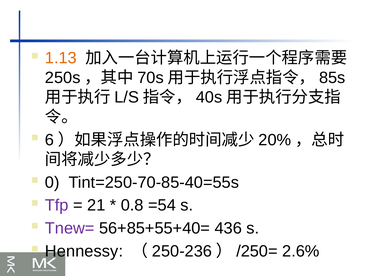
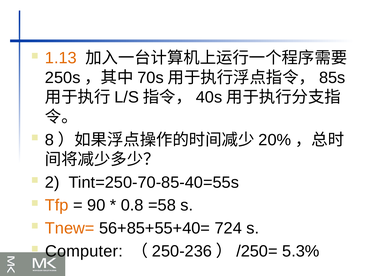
6: 6 -> 8 (50, 140)
0: 0 -> 2 (52, 182)
Tfp colour: purple -> orange (57, 205)
21: 21 -> 90 (96, 205)
=54: =54 -> =58 (162, 205)
Tnew= colour: purple -> orange (70, 228)
436: 436 -> 724 (228, 228)
Hennessy: Hennessy -> Computer (84, 251)
2.6%: 2.6% -> 5.3% (301, 251)
